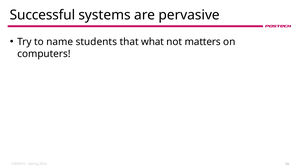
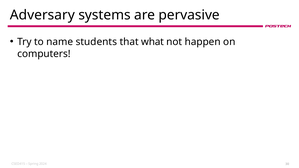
Successful: Successful -> Adversary (42, 15)
matters: matters -> happen (203, 42)
